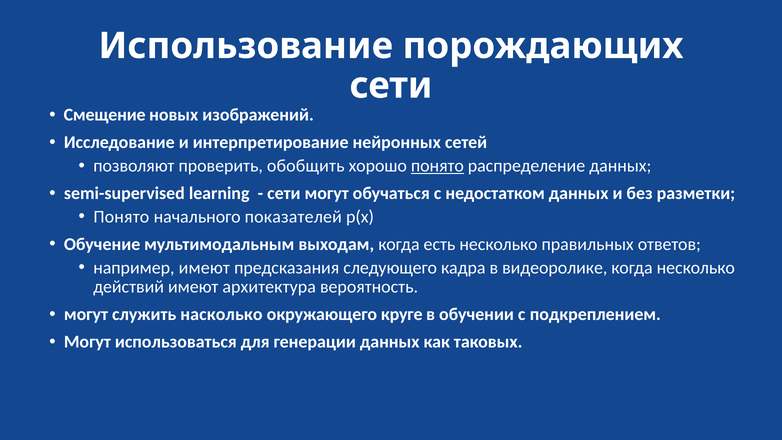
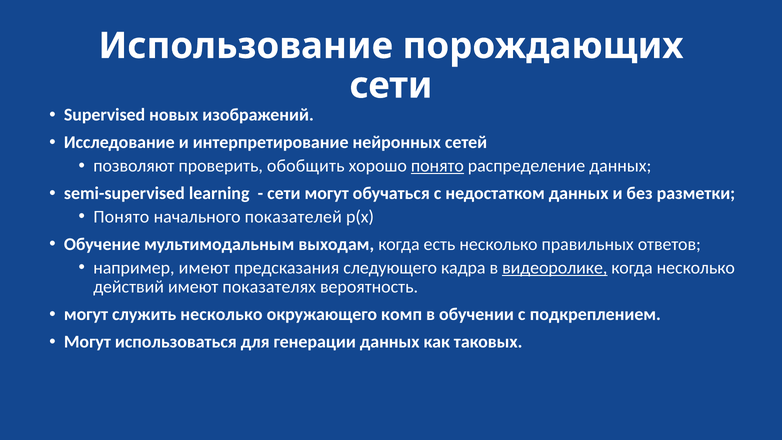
Смещение: Смещение -> Supervised (105, 115)
видеоролике underline: none -> present (555, 268)
архитектура: архитектура -> показателях (269, 287)
служить насколько: насколько -> несколько (221, 314)
круге: круге -> комп (402, 314)
